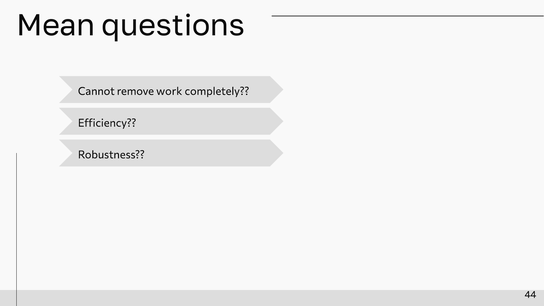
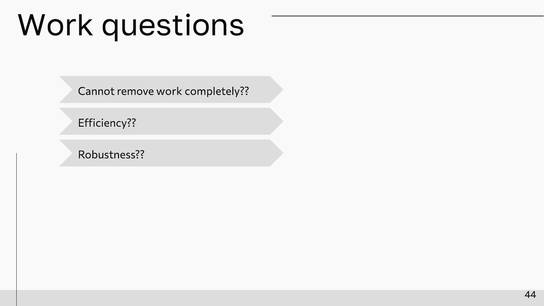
Mean: Mean -> Work (56, 26)
